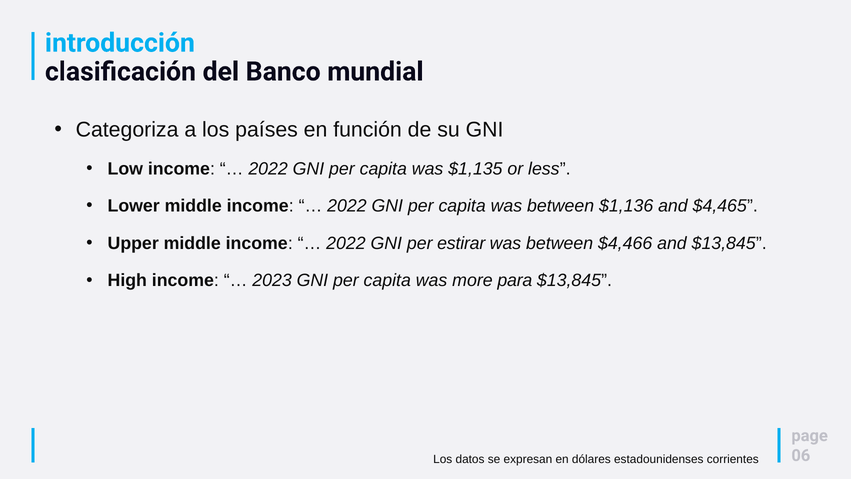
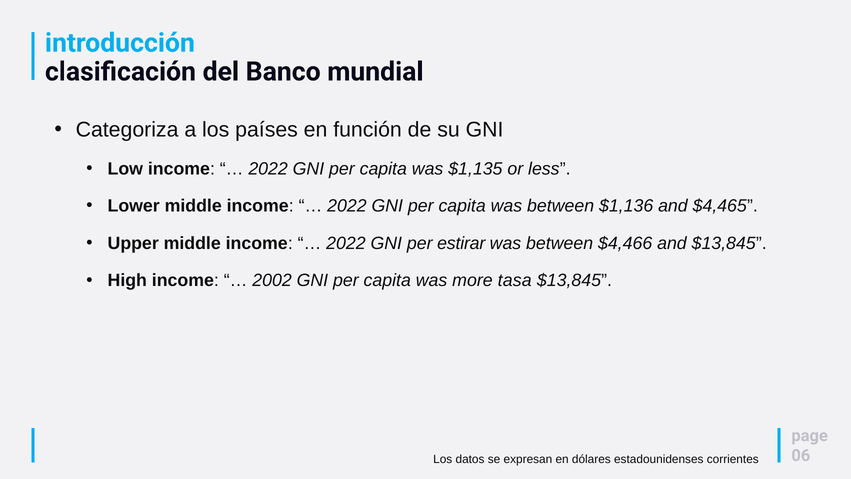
2023: 2023 -> 2002 (272, 280)
para: para -> tasa (515, 280)
